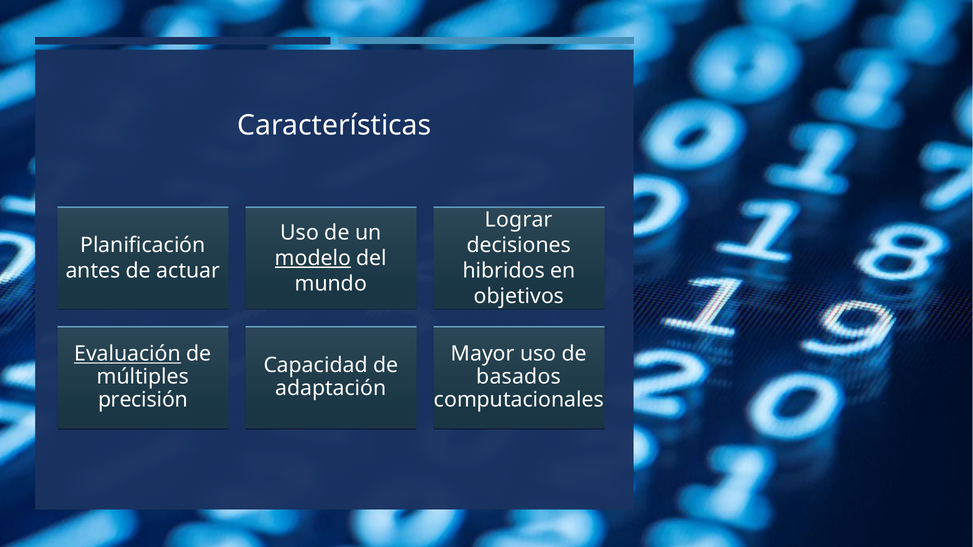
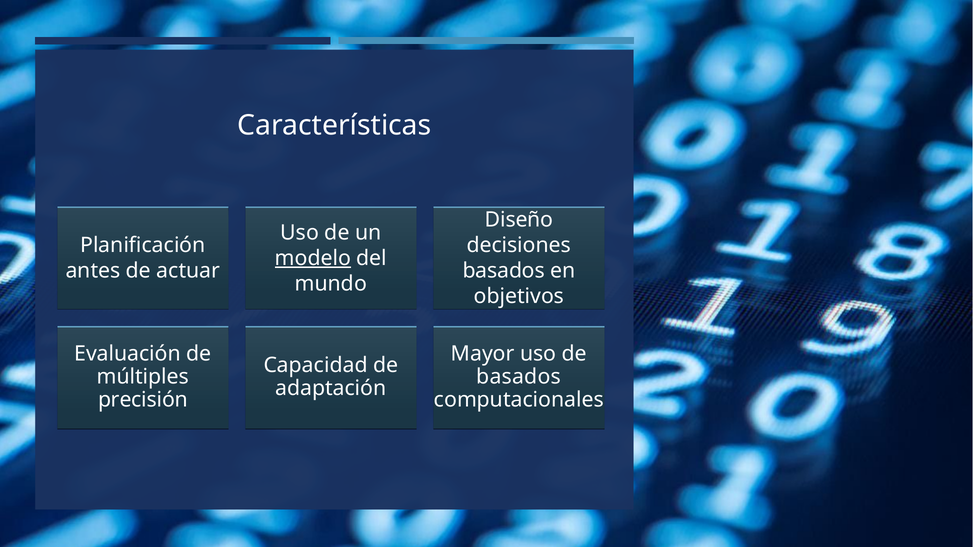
Lograr: Lograr -> Diseño (519, 220)
hibridos: hibridos -> basados (504, 271)
Evaluación underline: present -> none (128, 354)
